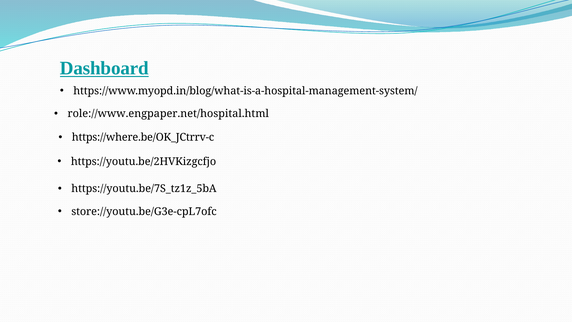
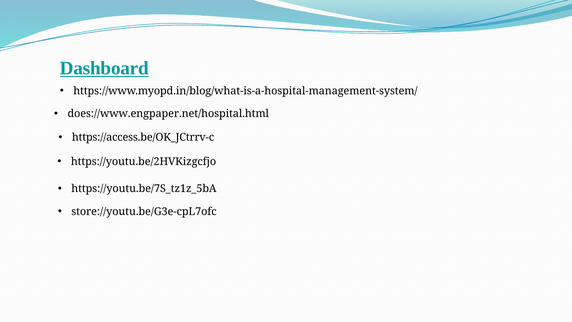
role://www.engpaper.net/hospital.html: role://www.engpaper.net/hospital.html -> does://www.engpaper.net/hospital.html (168, 114)
https://where.be/OK_JCtrrv-c: https://where.be/OK_JCtrrv-c -> https://access.be/OK_JCtrrv-c (143, 137)
